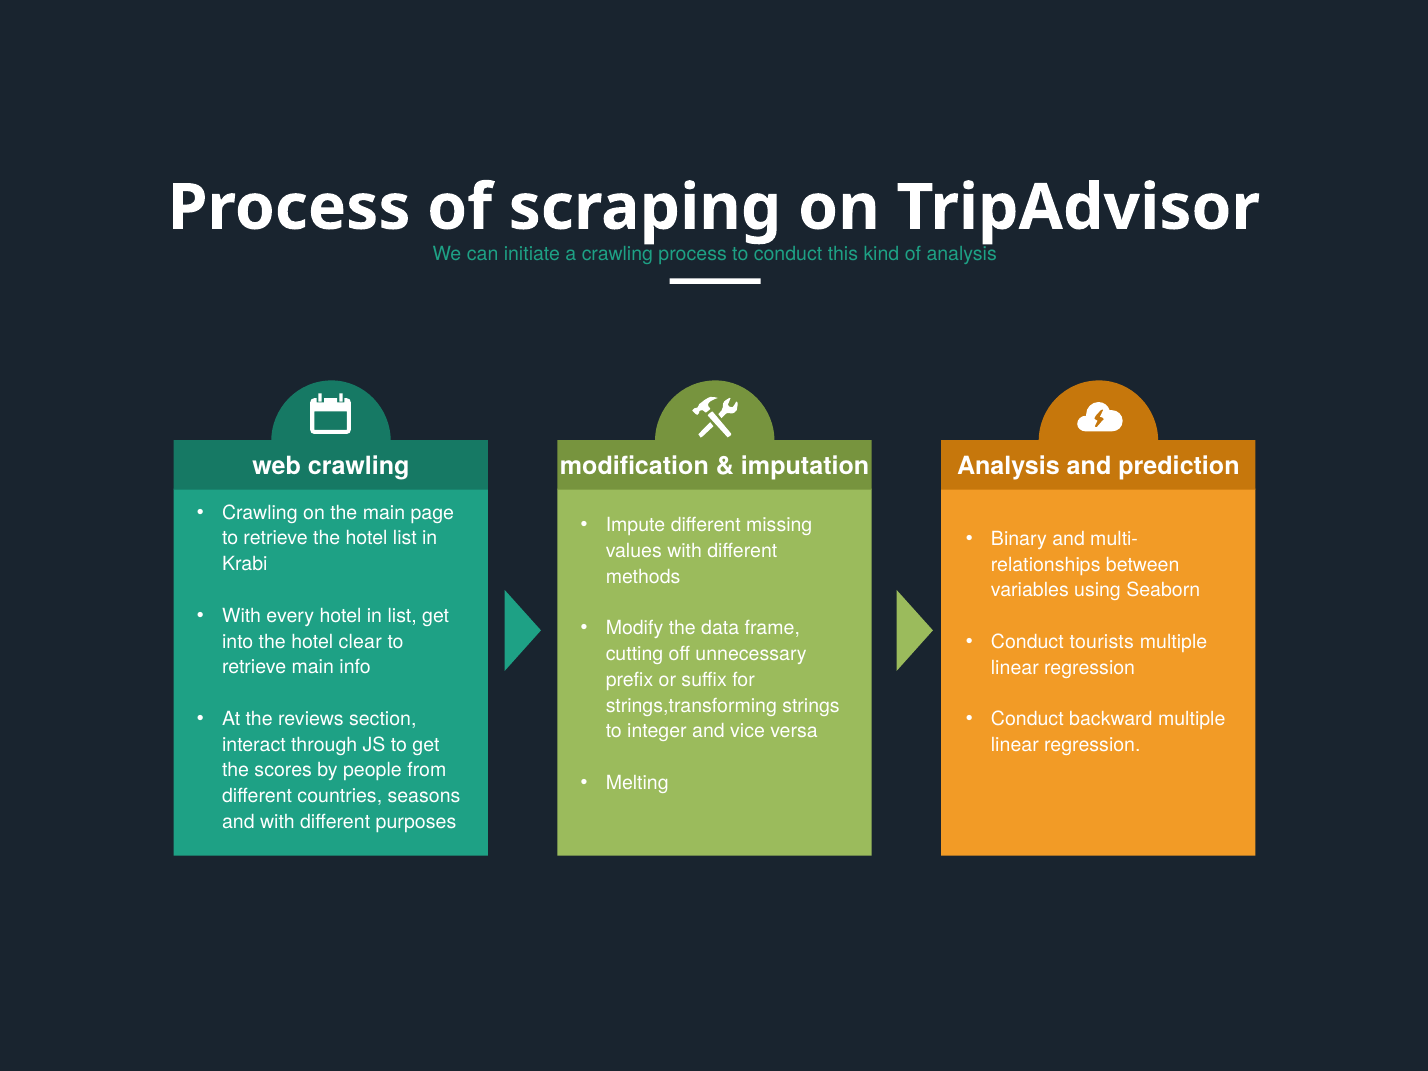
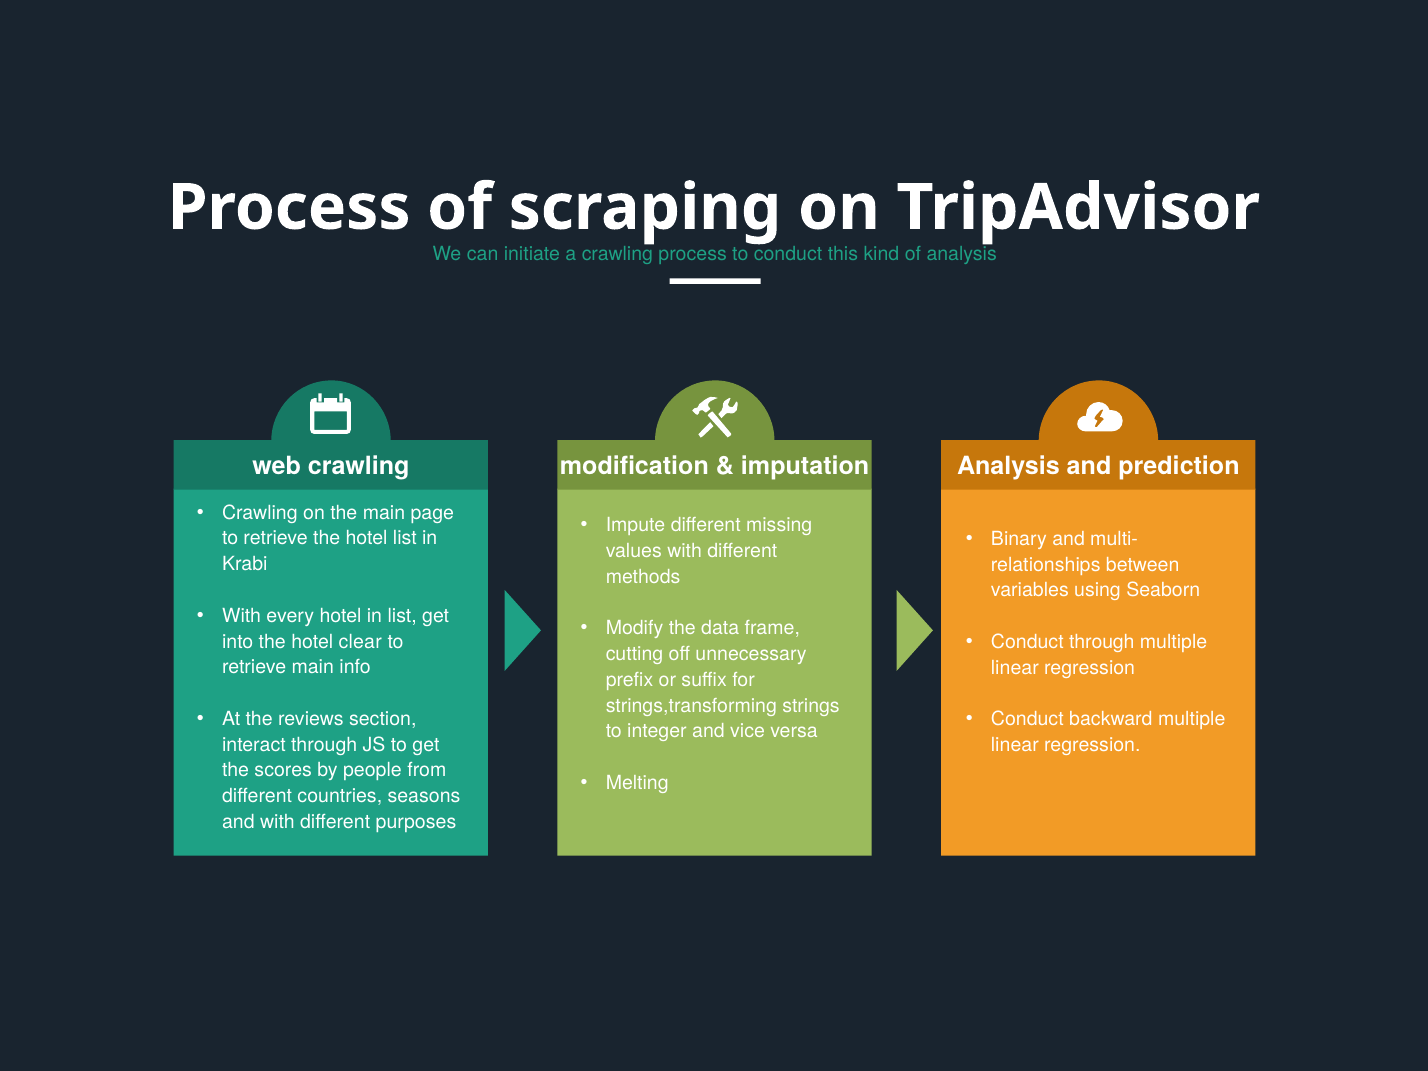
Conduct tourists: tourists -> through (1102, 642)
